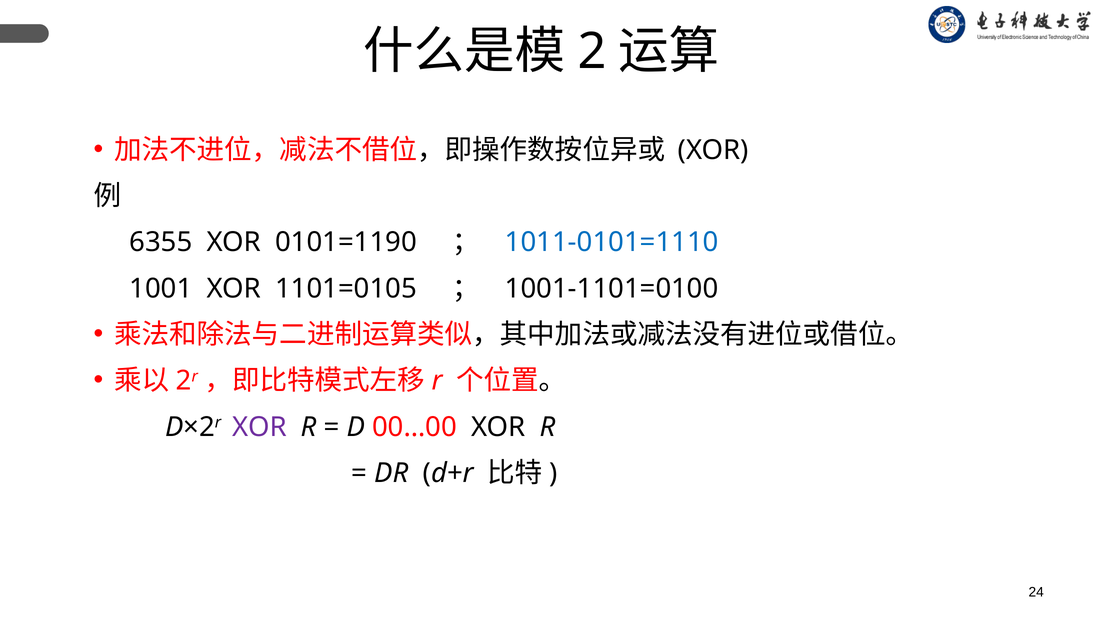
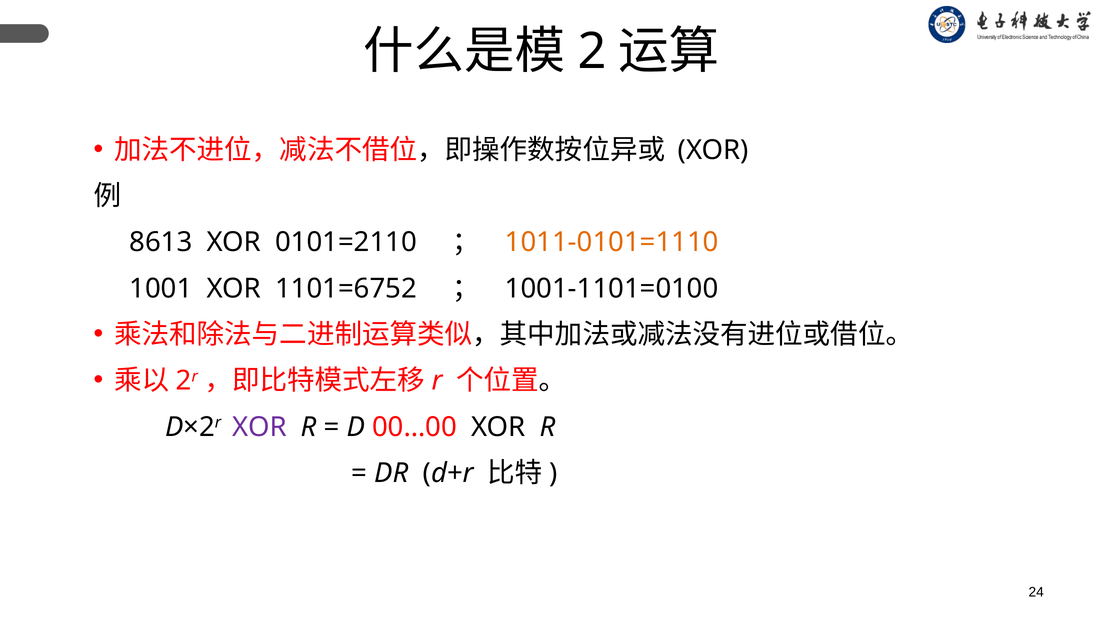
6355: 6355 -> 8613 (161, 242)
0101=1190: 0101=1190 -> 0101=2110 (346, 242)
1011-0101=1110 colour: blue -> orange (612, 242)
1101=0105: 1101=0105 -> 1101=6752 (346, 288)
